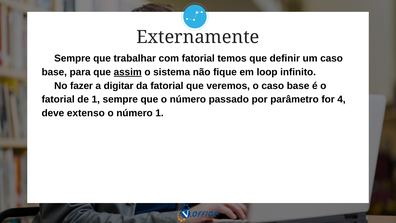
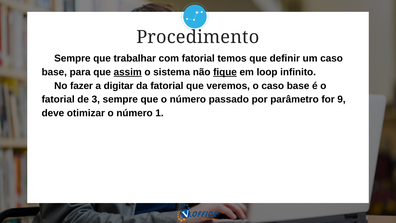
Externamente: Externamente -> Procedimento (198, 37)
fique underline: none -> present (225, 72)
de 1: 1 -> 3 (96, 99)
4: 4 -> 9 (341, 99)
extenso: extenso -> otimizar (86, 113)
